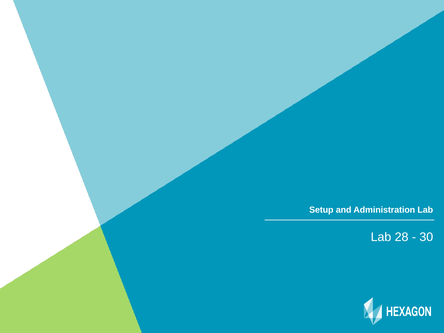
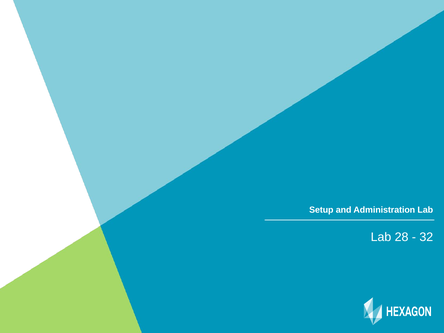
30: 30 -> 32 (426, 237)
